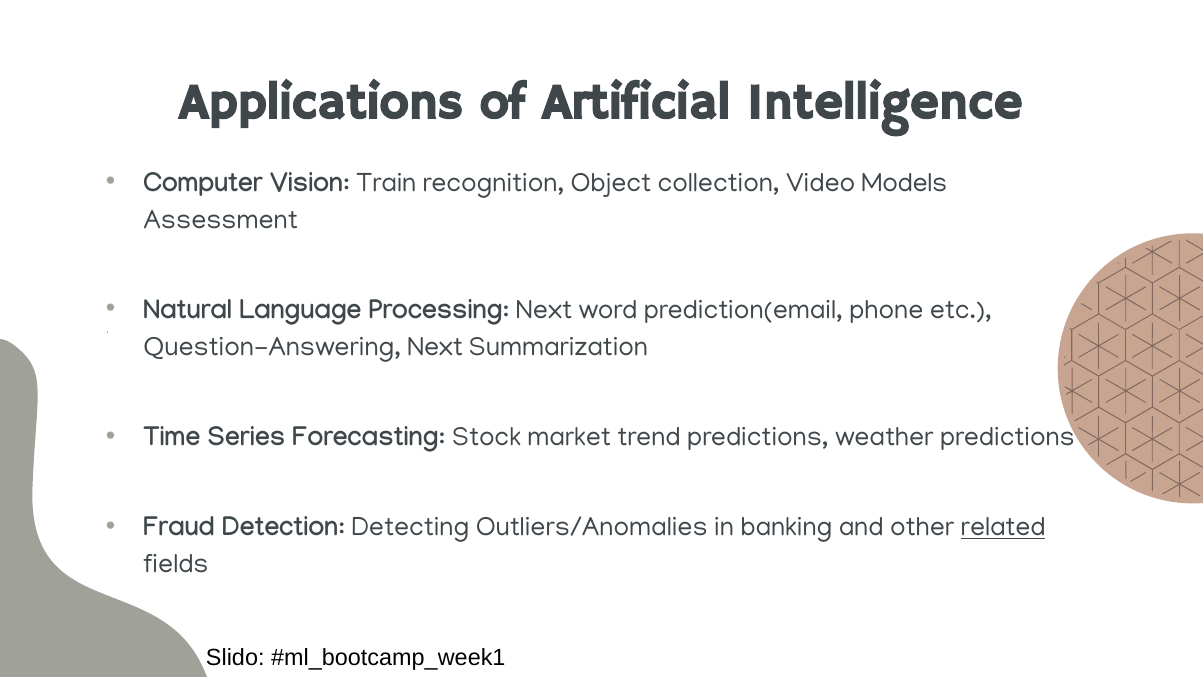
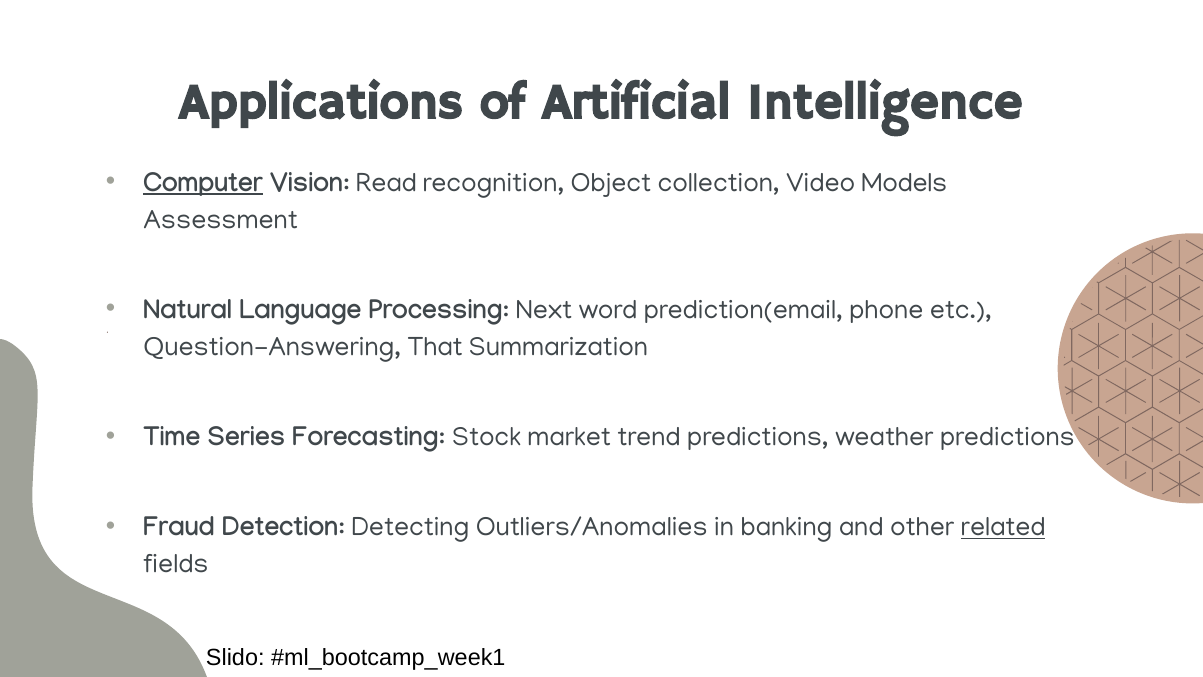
Computer underline: none -> present (203, 182)
Train: Train -> Read (386, 182)
Question-Answering Next: Next -> That (435, 346)
